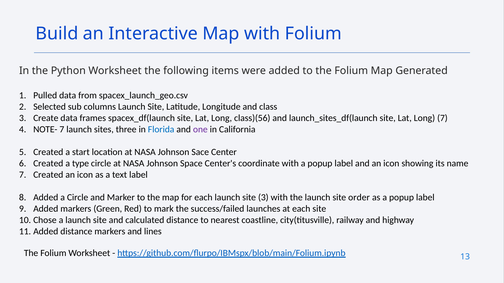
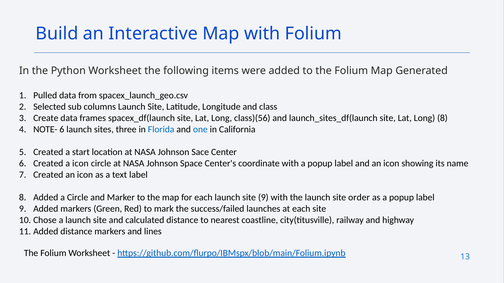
Long 7: 7 -> 8 (442, 118)
NOTE- 7: 7 -> 6 (62, 130)
one colour: purple -> blue (200, 130)
a type: type -> icon (80, 164)
site 3: 3 -> 9 (263, 198)
